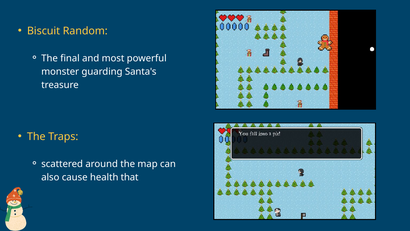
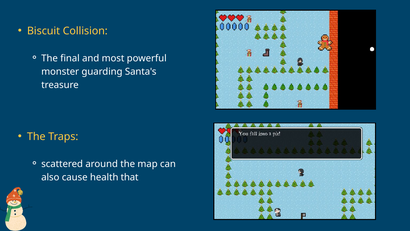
Random: Random -> Collision (85, 31)
